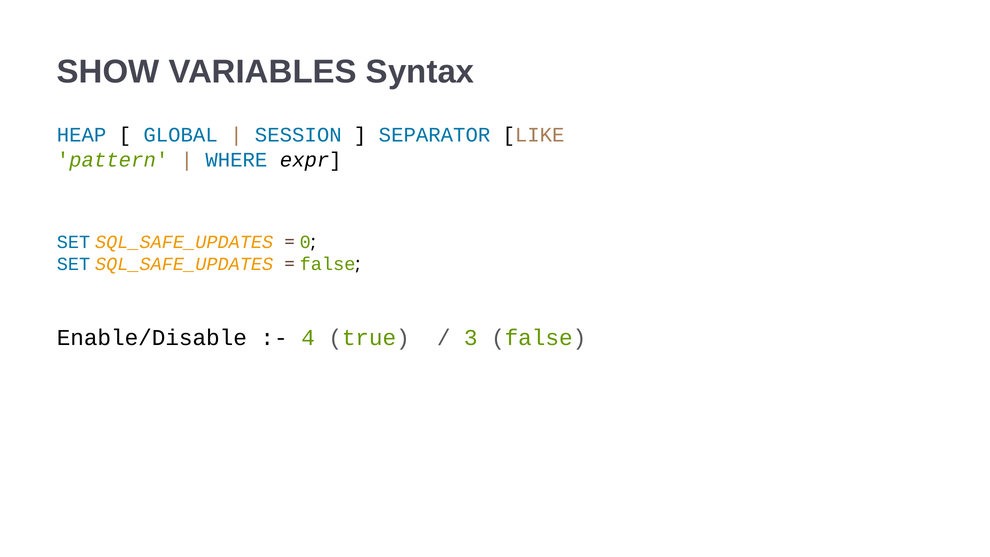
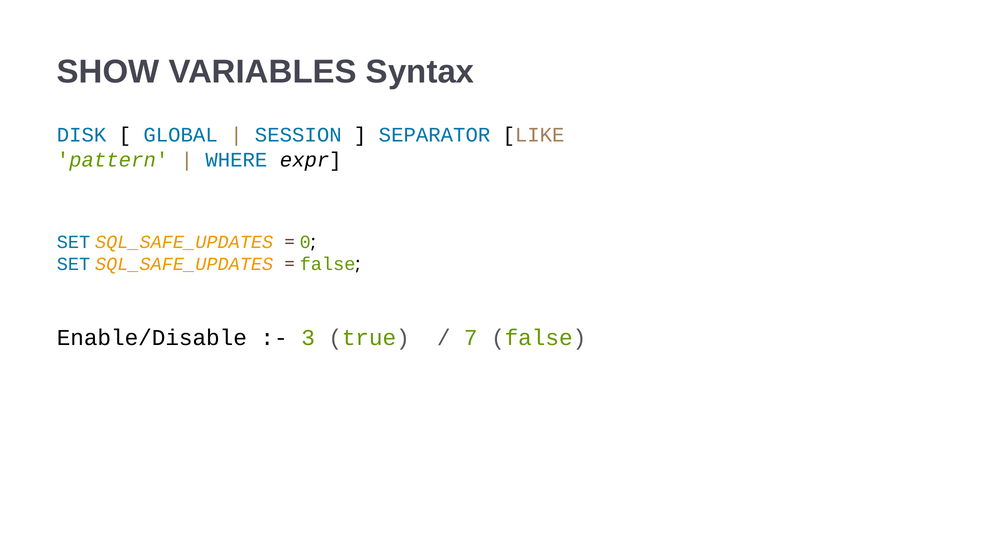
HEAP: HEAP -> DISK (82, 135)
4: 4 -> 3 (308, 338)
3: 3 -> 7 (471, 338)
